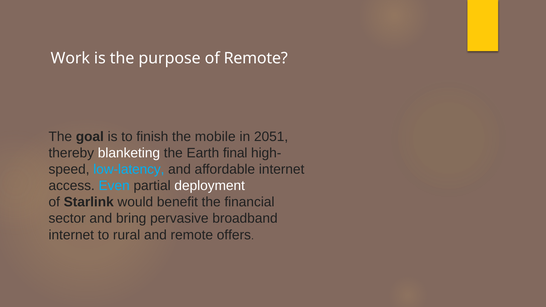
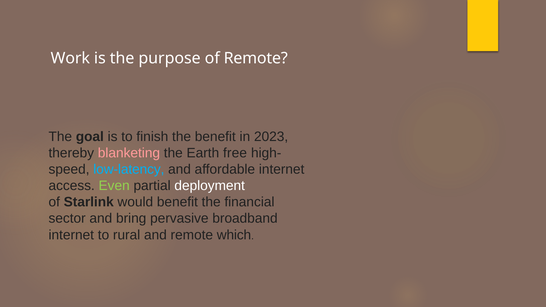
the mobile: mobile -> benefit (215, 137)
2051: 2051 -> 2023 (271, 137)
blanketing colour: white -> pink (129, 153)
final: final -> free (235, 153)
Even colour: light blue -> light green (114, 186)
offers: offers -> which (234, 235)
